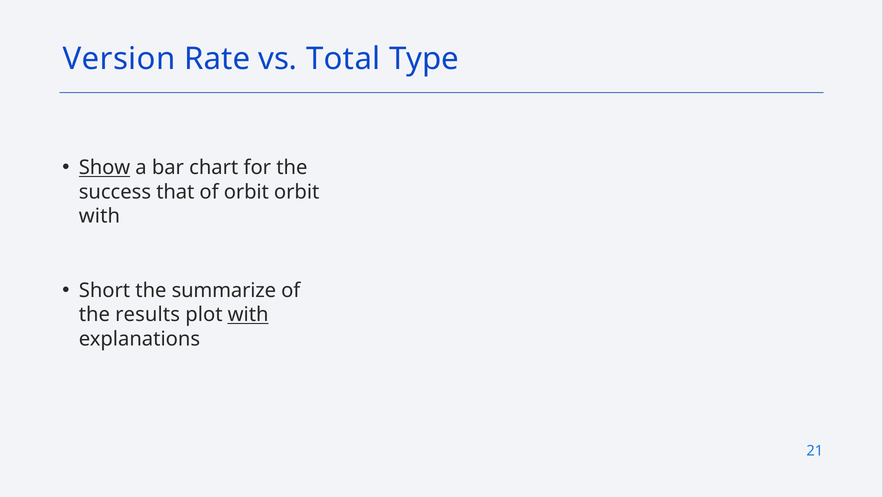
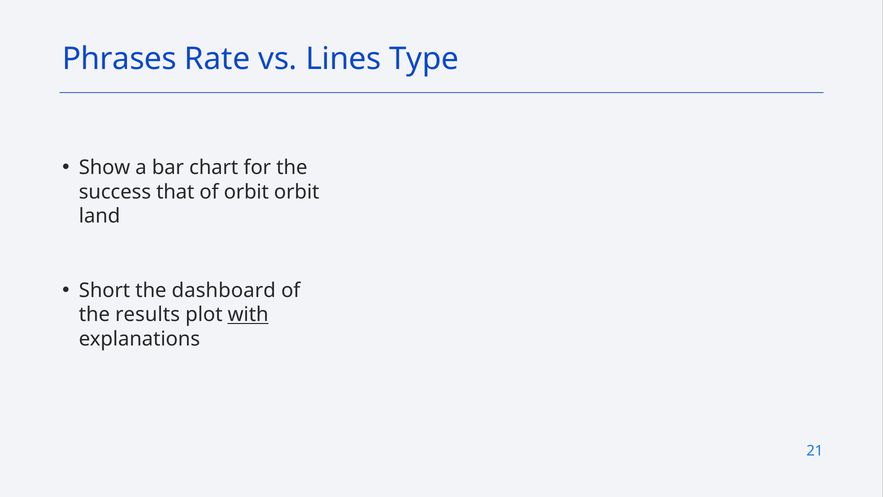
Version: Version -> Phrases (119, 59)
Total: Total -> Lines (343, 59)
Show underline: present -> none (105, 168)
with: with -> land (100, 216)
summarize: summarize -> dashboard (224, 290)
